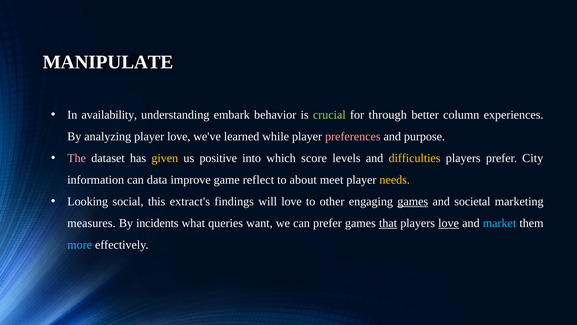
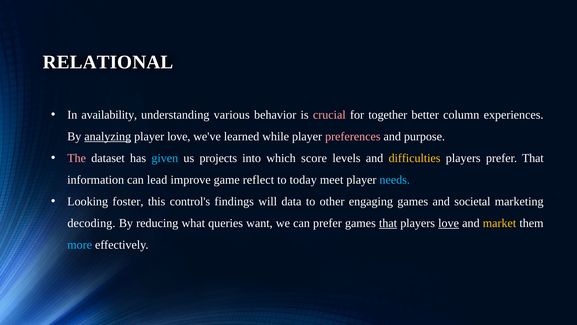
MANIPULATE: MANIPULATE -> RELATIONAL (108, 62)
embark: embark -> various (232, 115)
crucial colour: light green -> pink (329, 115)
through: through -> together (388, 115)
analyzing underline: none -> present (108, 136)
given colour: yellow -> light blue (165, 158)
positive: positive -> projects (218, 158)
prefer City: City -> That (533, 158)
data: data -> lead (157, 180)
about: about -> today (303, 180)
needs colour: yellow -> light blue (395, 180)
social: social -> foster (128, 201)
extract's: extract's -> control's (190, 201)
will love: love -> data (291, 201)
games underline: present -> none (413, 201)
measures: measures -> decoding (91, 223)
incidents: incidents -> reducing (157, 223)
market colour: light blue -> yellow (500, 223)
